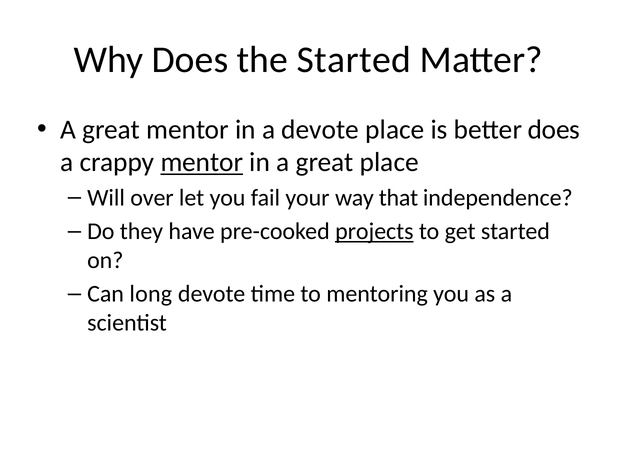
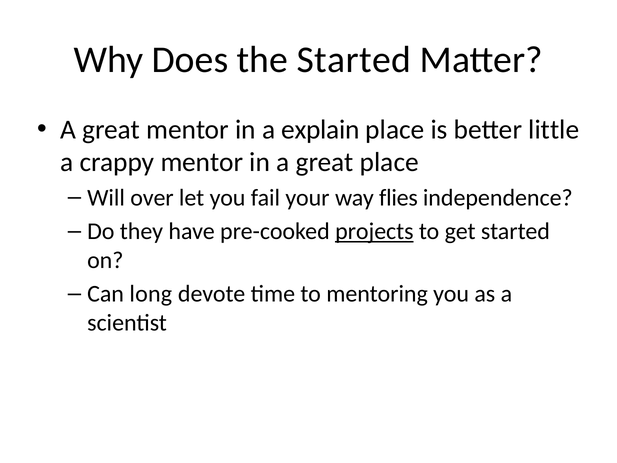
a devote: devote -> explain (320, 129)
better does: does -> little (554, 129)
mentor underline: present -> none (202, 162)
that: that -> flies (398, 198)
